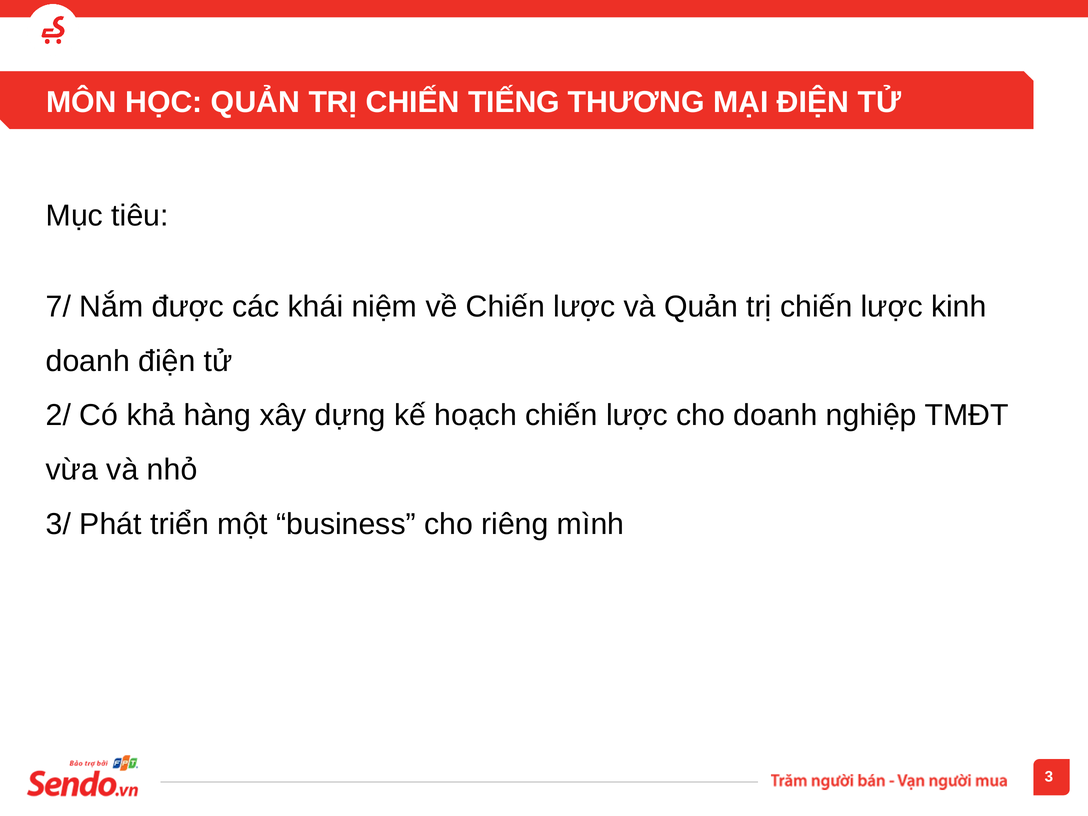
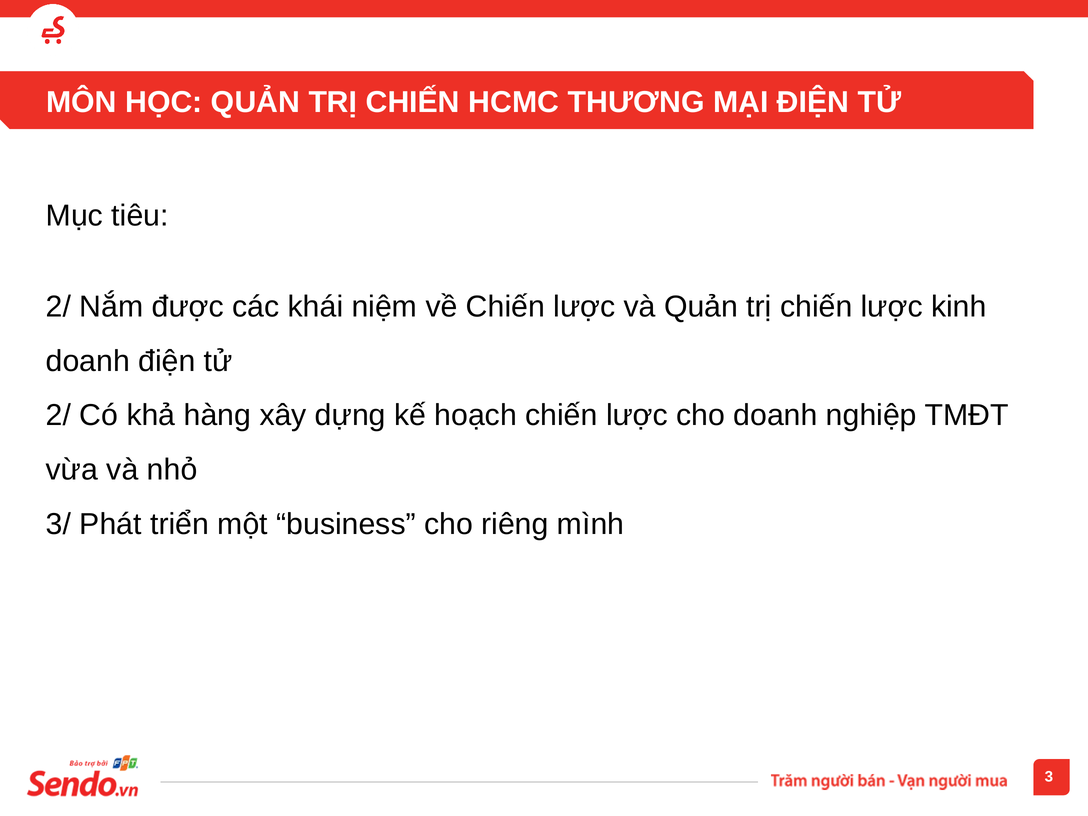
TIẾNG: TIẾNG -> HCMC (514, 102)
7/: 7/ -> 2/ (59, 307)
